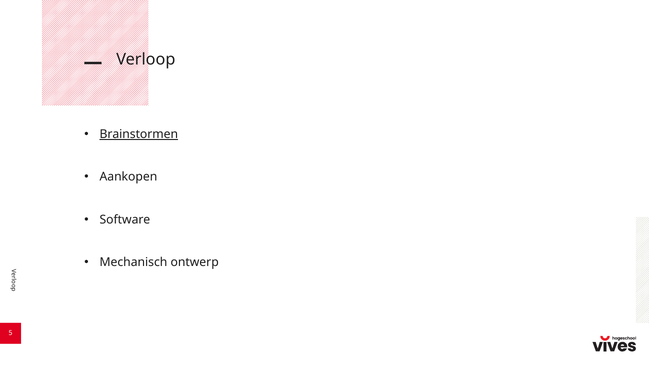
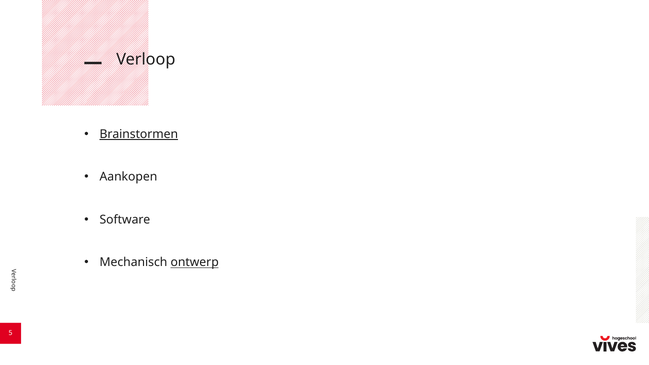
ontwerp underline: none -> present (195, 262)
